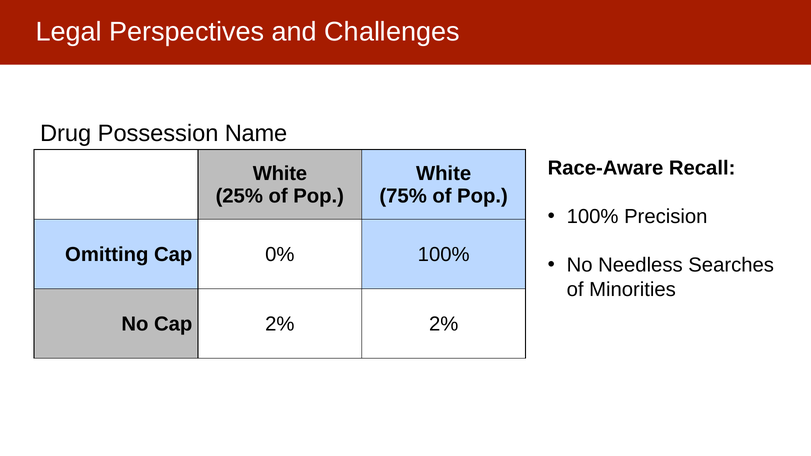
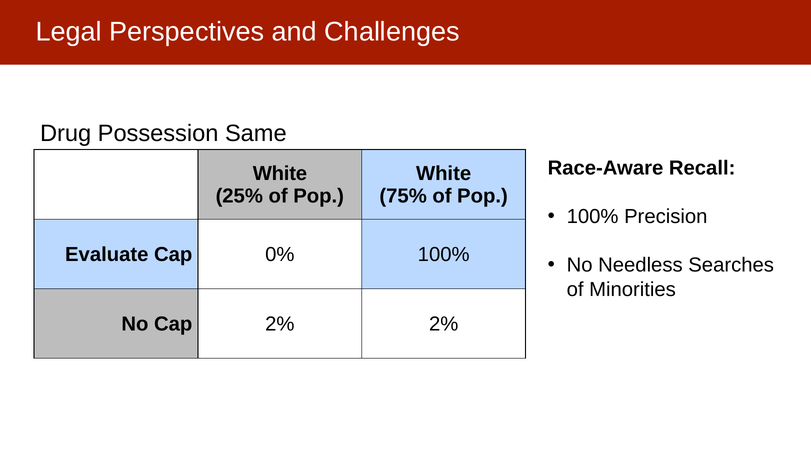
Name: Name -> Same (256, 134)
Omitting: Omitting -> Evaluate (107, 254)
